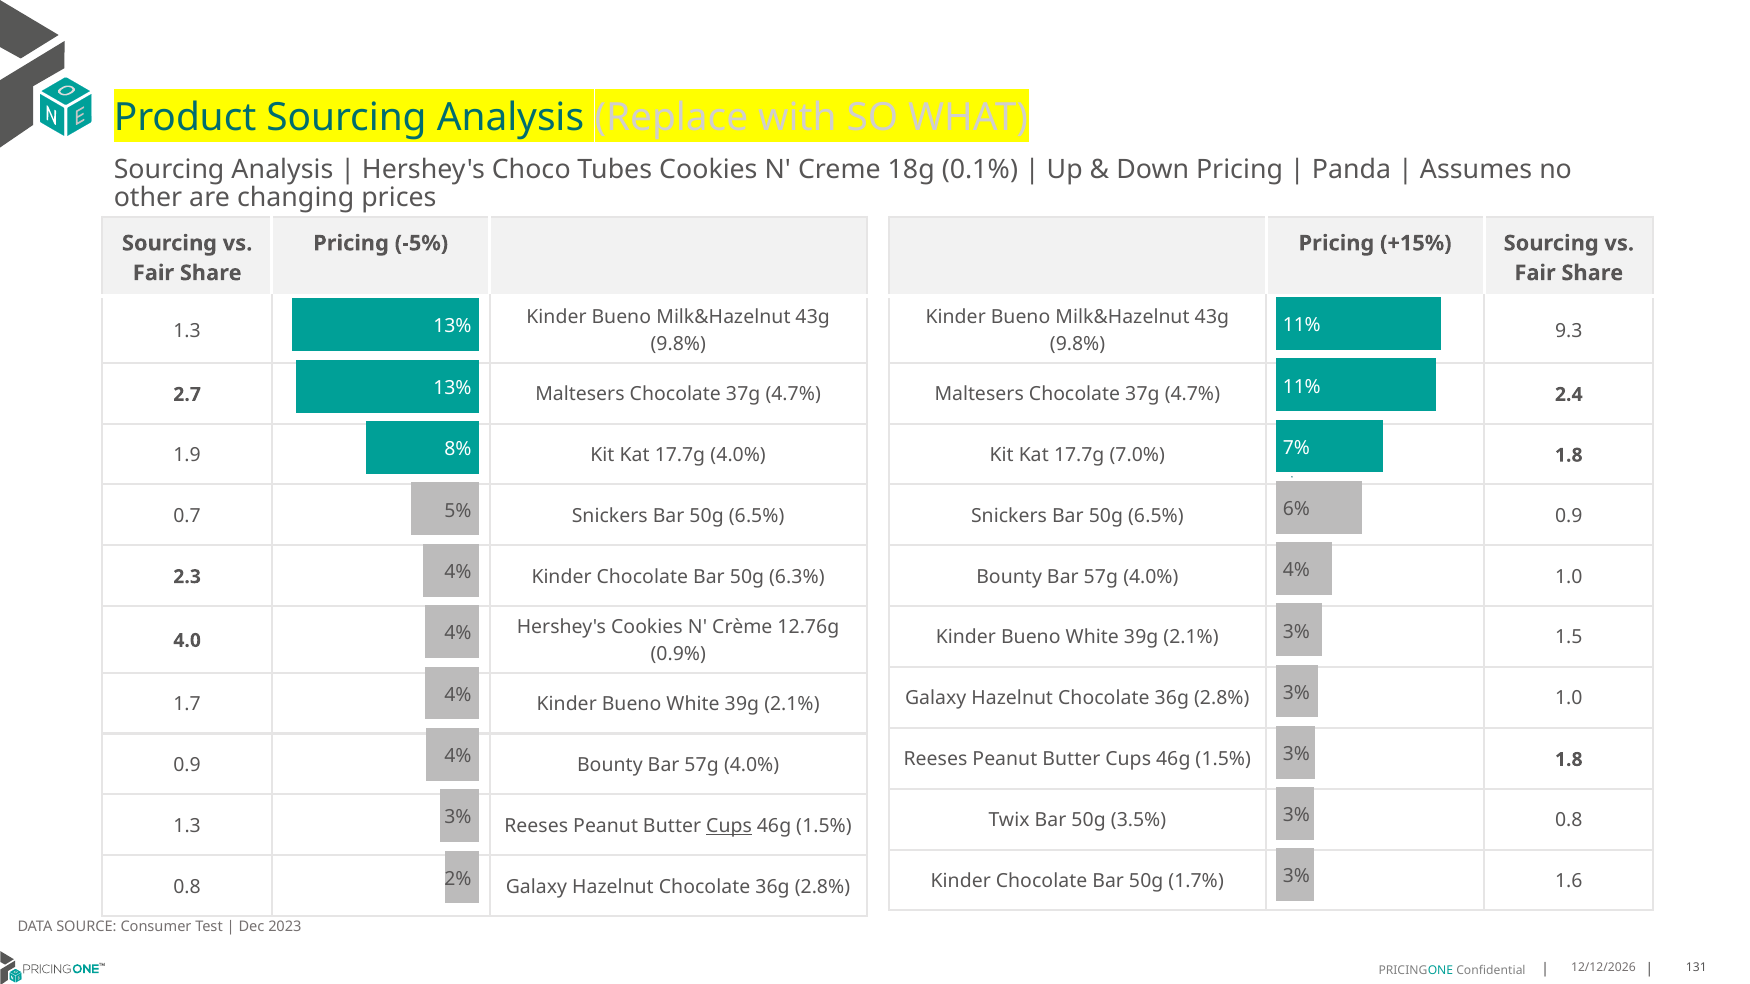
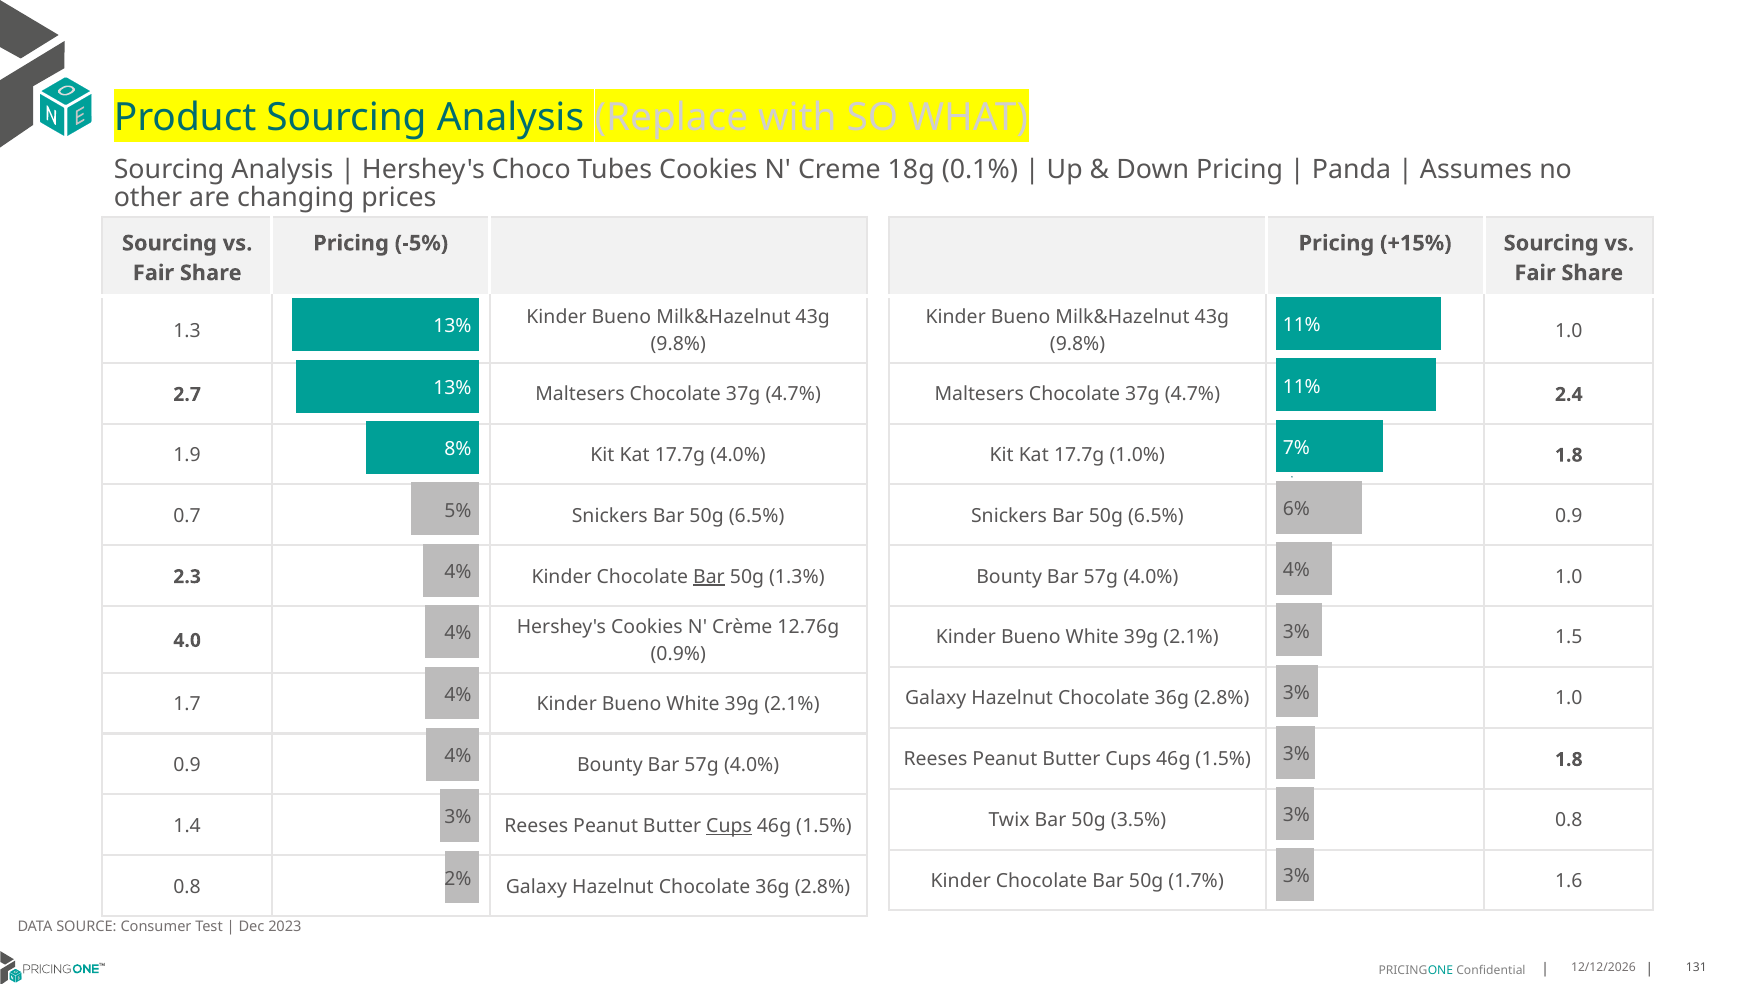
9.3: 9.3 -> 1.0 (1569, 331)
7.0%: 7.0% -> 1.0% (1137, 455)
Bar underline: none -> present (709, 577)
6.3%: 6.3% -> 1.3% (797, 577)
1.3: 1.3 -> 1.4 (187, 826)
